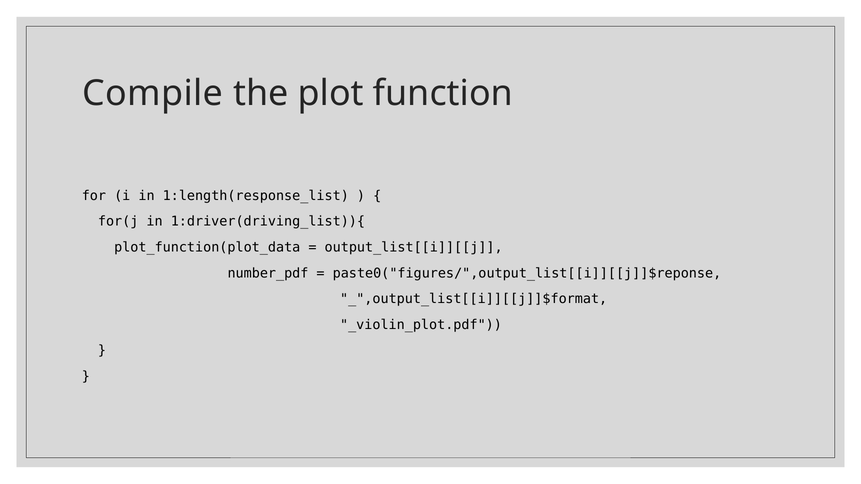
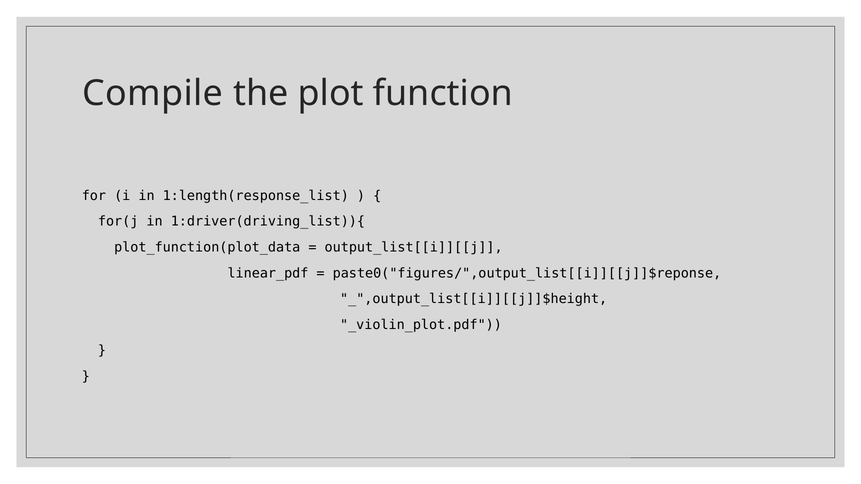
number_pdf: number_pdf -> linear_pdf (268, 273)
_",output_list[[i]][[j]]$format: _",output_list[[i]][[j]]$format -> _",output_list[[i]][[j]]$height (474, 299)
